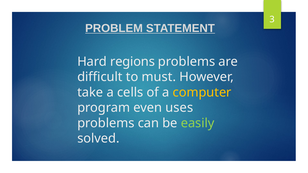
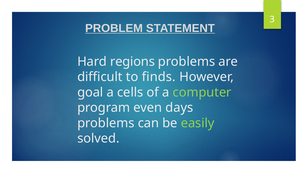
must: must -> finds (159, 77)
take: take -> goal (90, 92)
computer colour: yellow -> light green (202, 92)
uses: uses -> days (179, 108)
